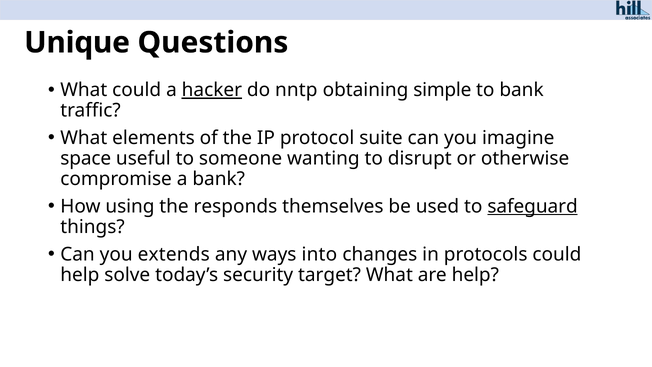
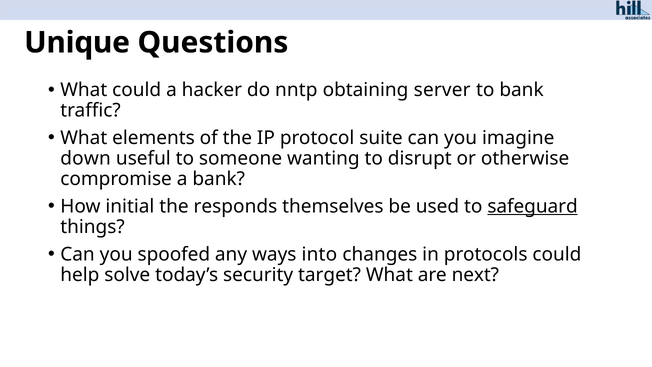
hacker underline: present -> none (212, 90)
simple: simple -> server (442, 90)
space: space -> down (86, 158)
using: using -> initial (130, 206)
extends: extends -> spoofed (174, 254)
are help: help -> next (475, 275)
